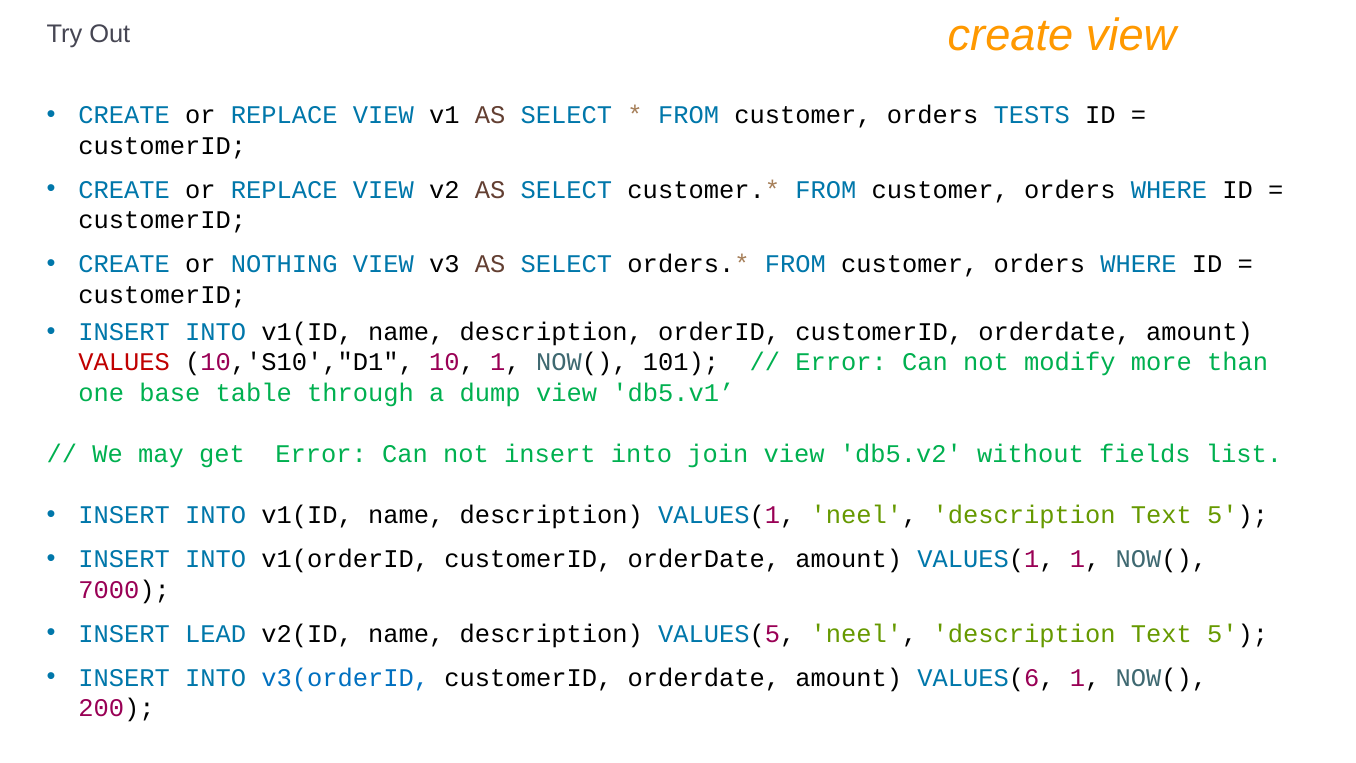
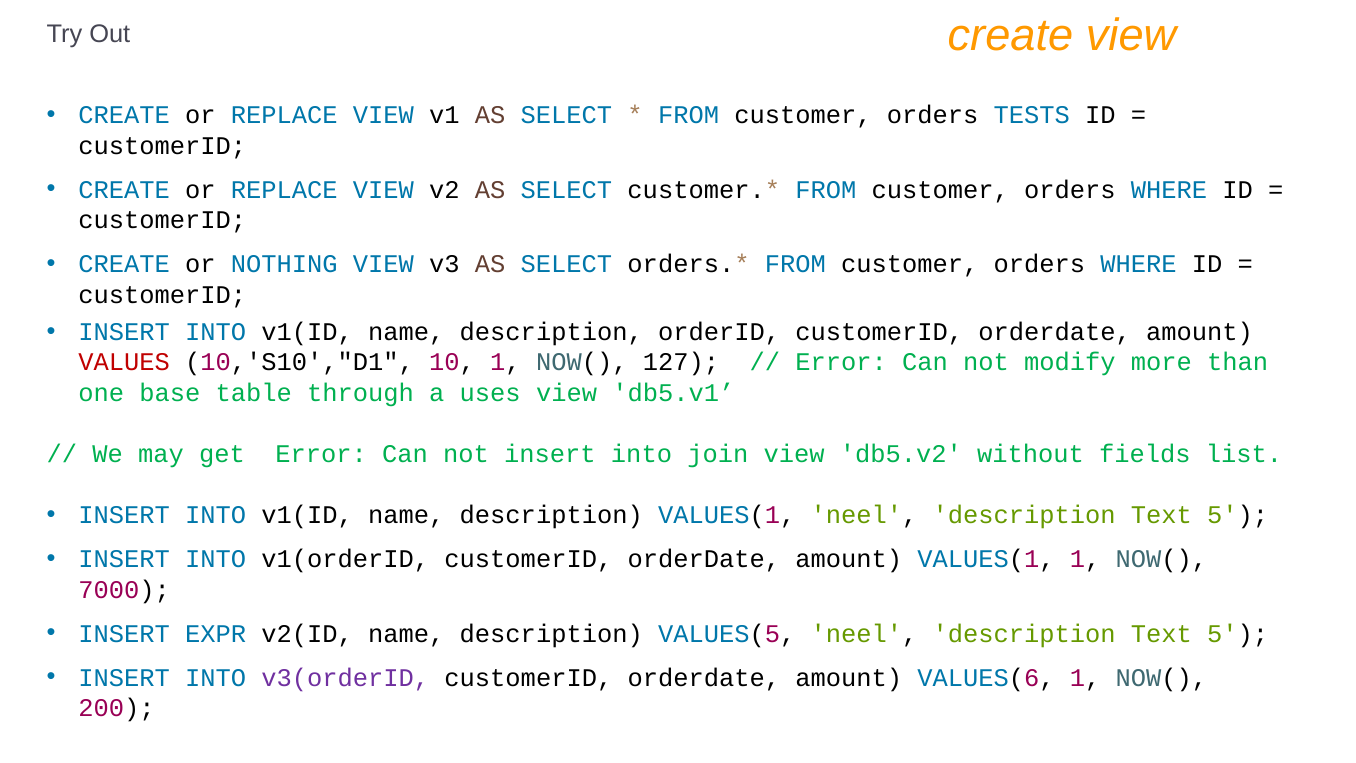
101: 101 -> 127 (681, 362)
dump: dump -> uses (490, 393)
LEAD: LEAD -> EXPR (216, 634)
v3(orderID colour: blue -> purple (345, 678)
